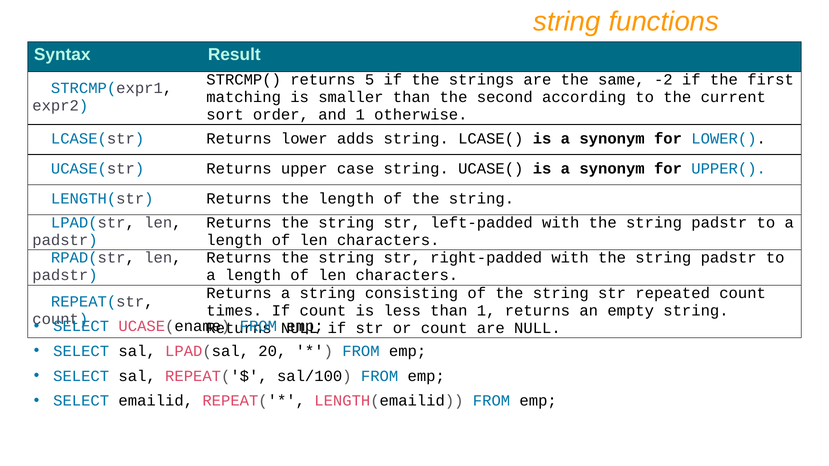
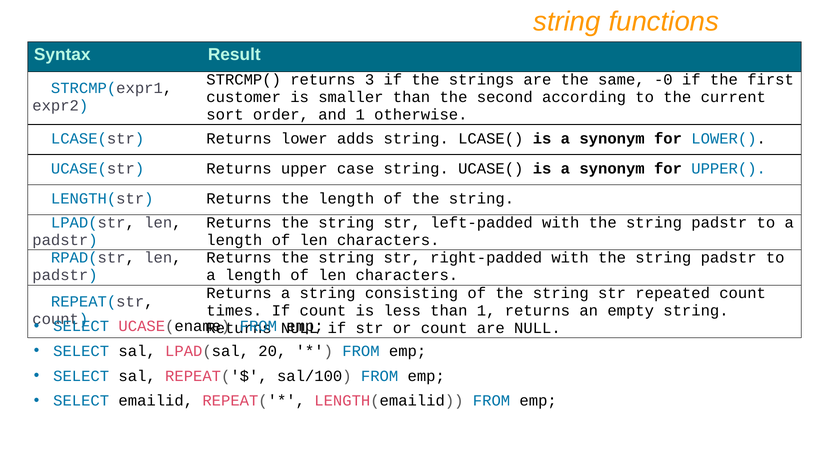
5: 5 -> 3 (370, 79)
-2: -2 -> -0 (663, 79)
matching: matching -> customer (244, 97)
